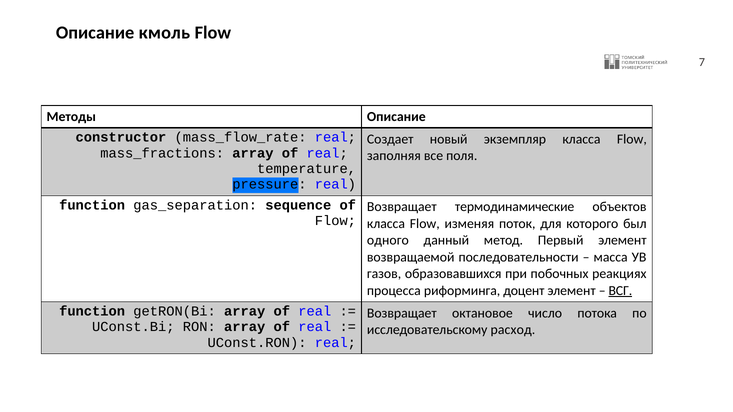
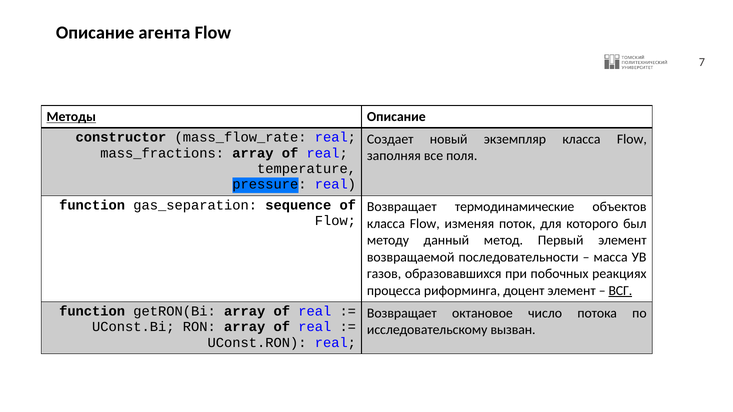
кмоль: кмоль -> агента (164, 33)
Методы underline: none -> present (71, 117)
одного: одного -> методу (388, 241)
расход: расход -> вызван (513, 330)
